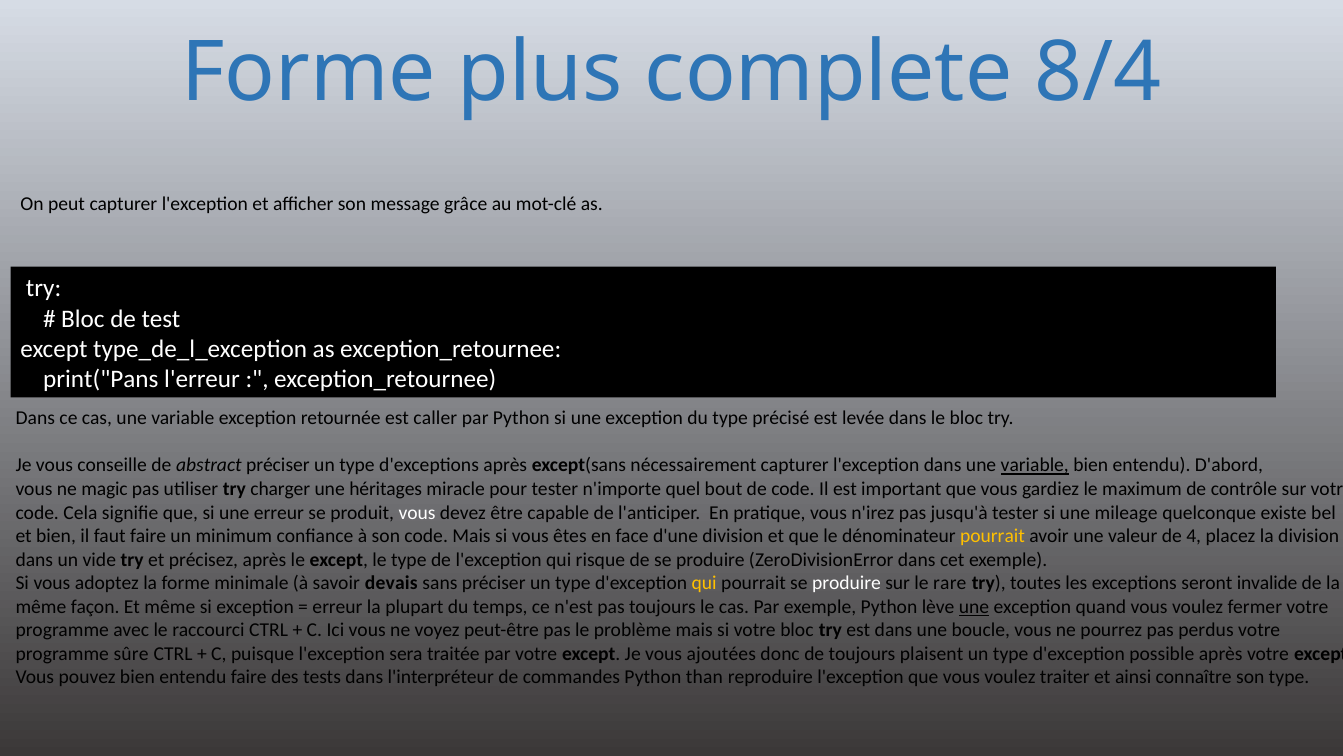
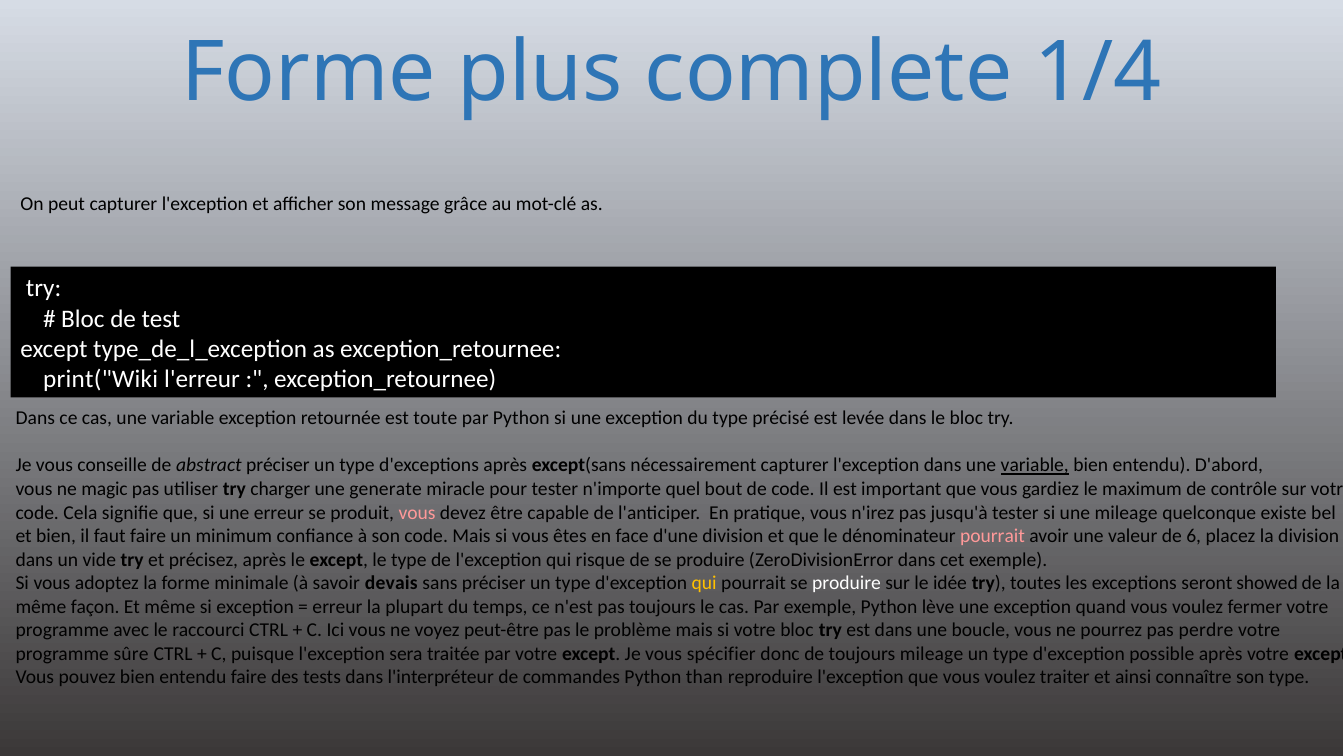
8/4: 8/4 -> 1/4 (1098, 72)
print("Pans: print("Pans -> print("Wiki (101, 379)
caller: caller -> toute (435, 418)
héritages: héritages -> generate (386, 489)
vous colour: white -> pink (417, 512)
pourrait colour: yellow -> pink (993, 536)
4: 4 -> 6 (1194, 536)
rare: rare -> idée (950, 583)
invalide: invalide -> showed (1267, 583)
une underline: present -> none (974, 606)
perdus: perdus -> perdre (1206, 630)
ajoutées: ajoutées -> spécifier (721, 653)
toujours plaisent: plaisent -> mileage (932, 653)
